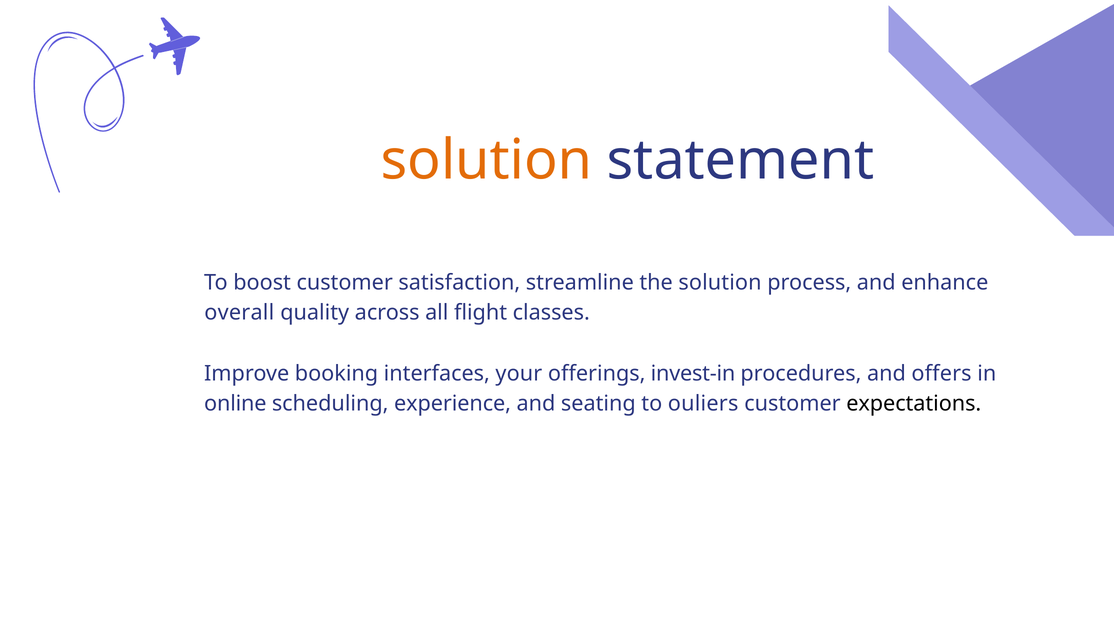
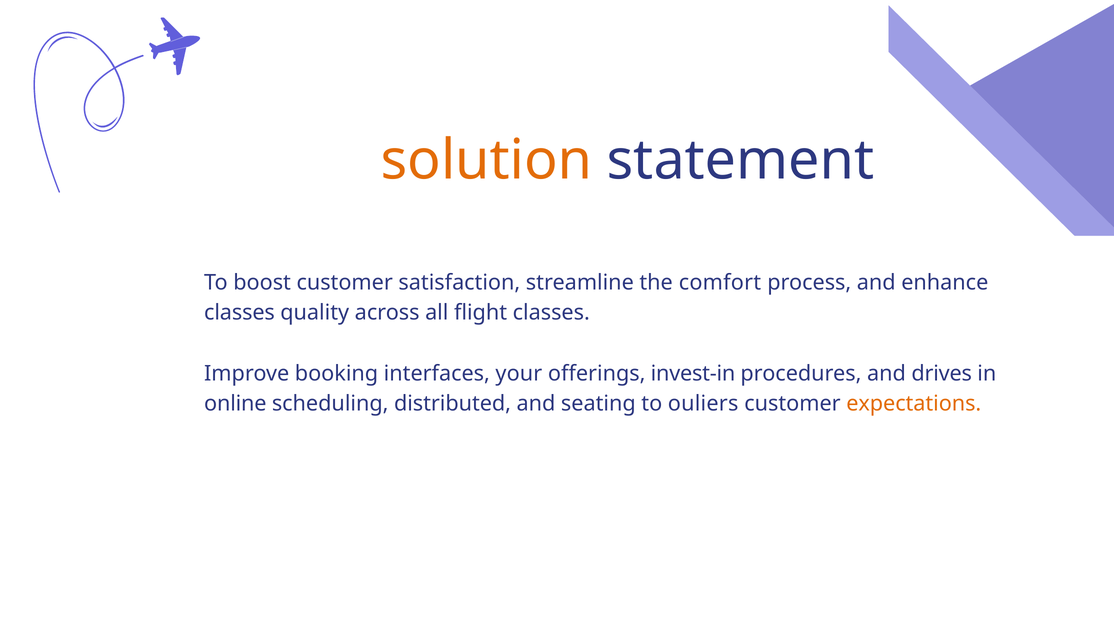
the solution: solution -> comfort (720, 282)
overall: overall -> classes (239, 313)
offers: offers -> drives (942, 373)
experience: experience -> distributed (453, 404)
expectations colour: black -> orange (914, 404)
